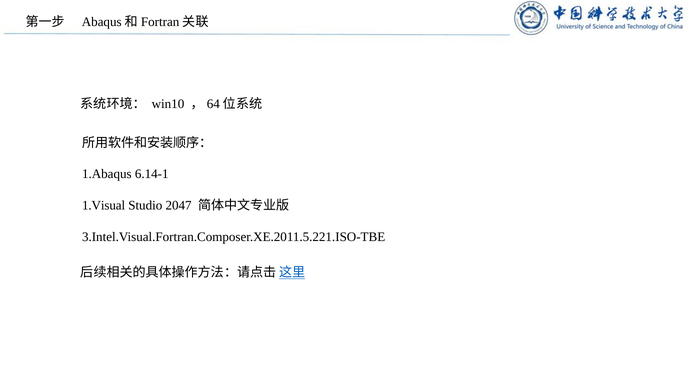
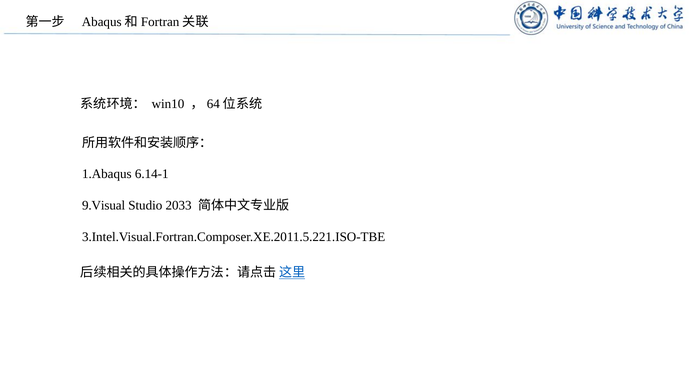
1.Visual: 1.Visual -> 9.Visual (104, 206)
2047: 2047 -> 2033 (179, 206)
